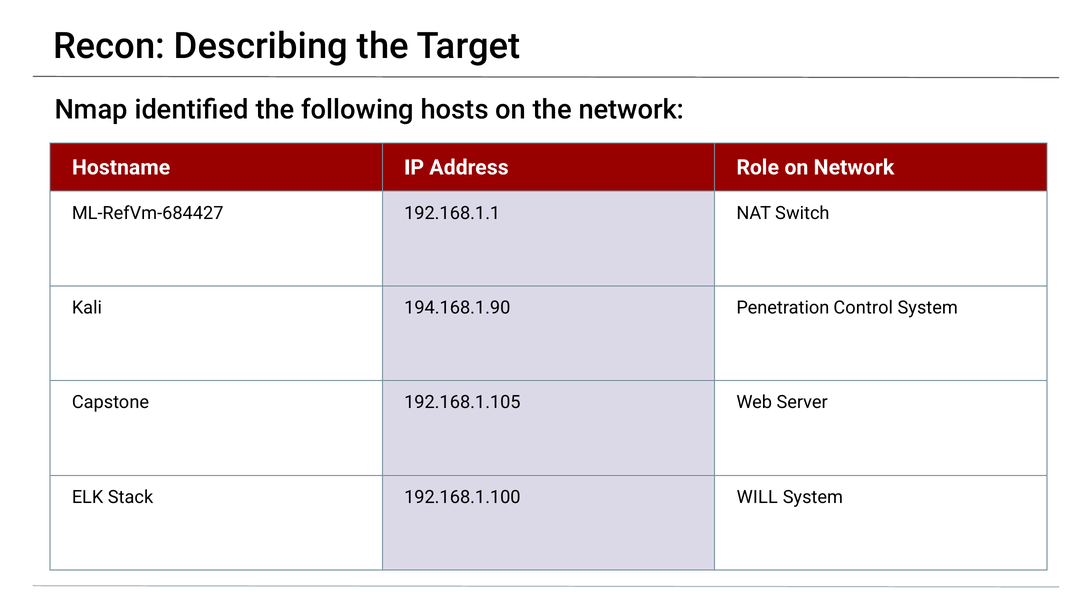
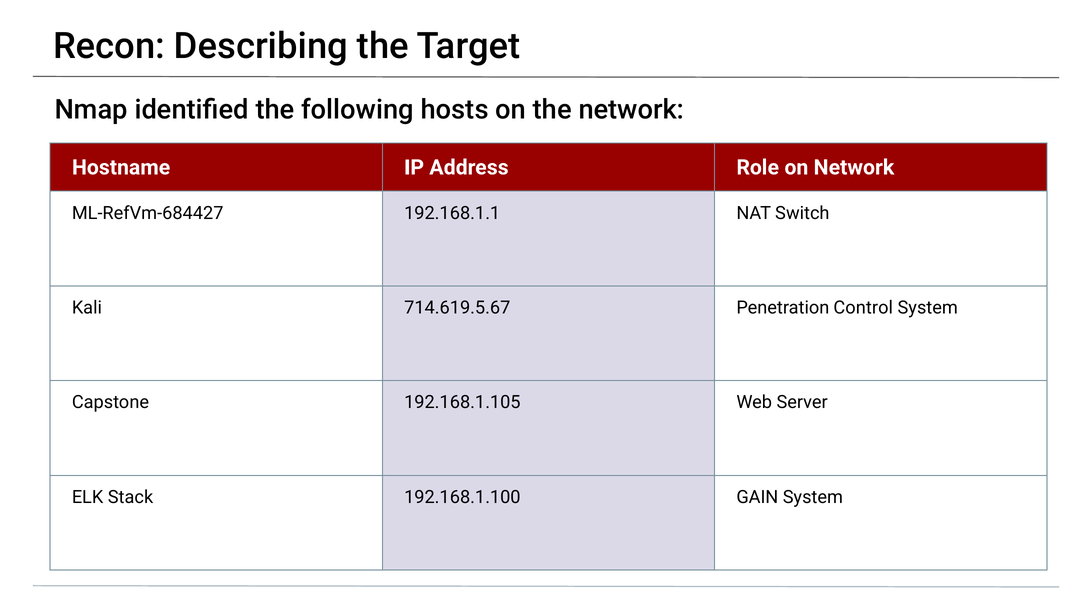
194.168.1.90: 194.168.1.90 -> 714.619.5.67 (457, 308)
WILL: WILL -> GAIN (757, 497)
